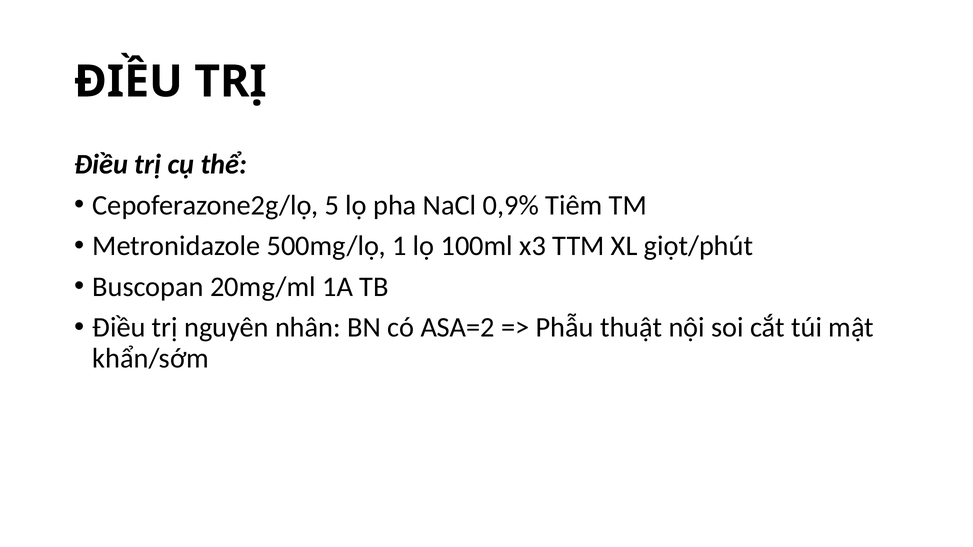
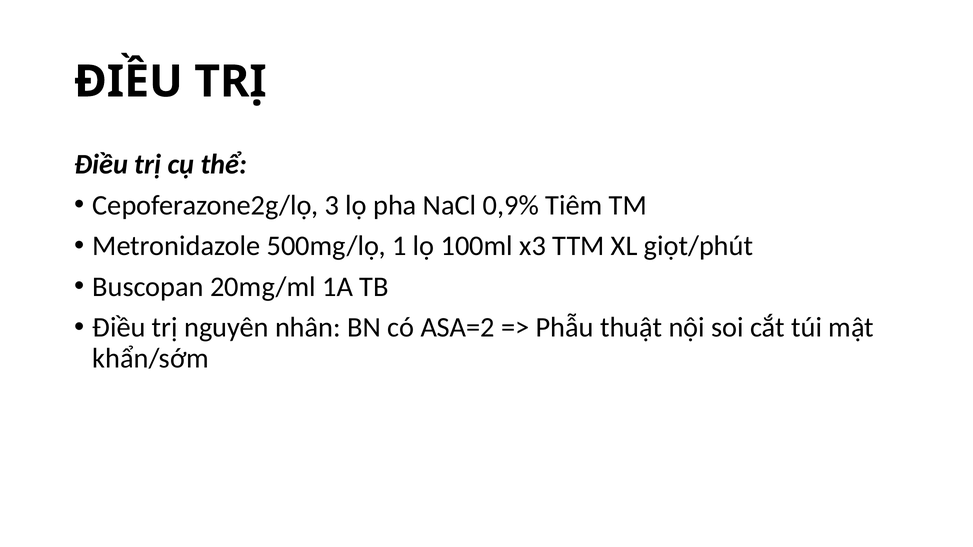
5: 5 -> 3 (332, 205)
